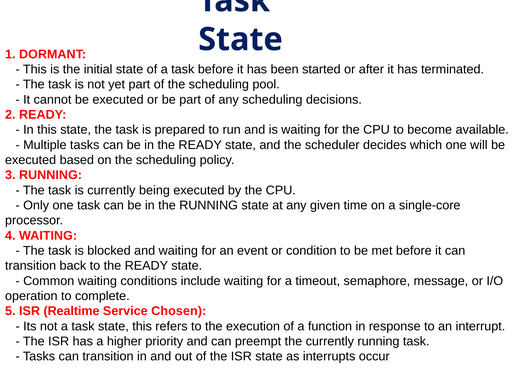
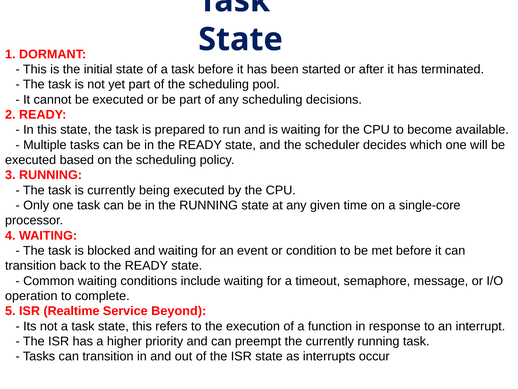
Chosen: Chosen -> Beyond (179, 311)
